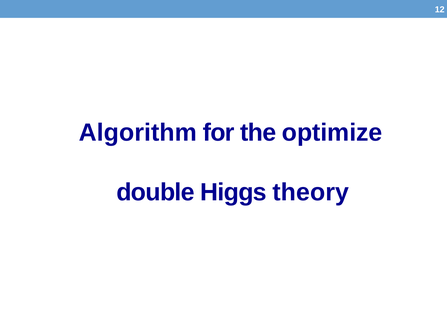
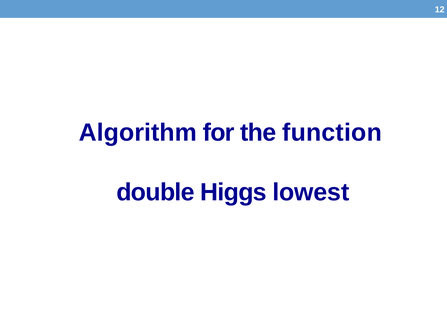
optimize: optimize -> function (332, 132)
theory: theory -> lowest (311, 192)
